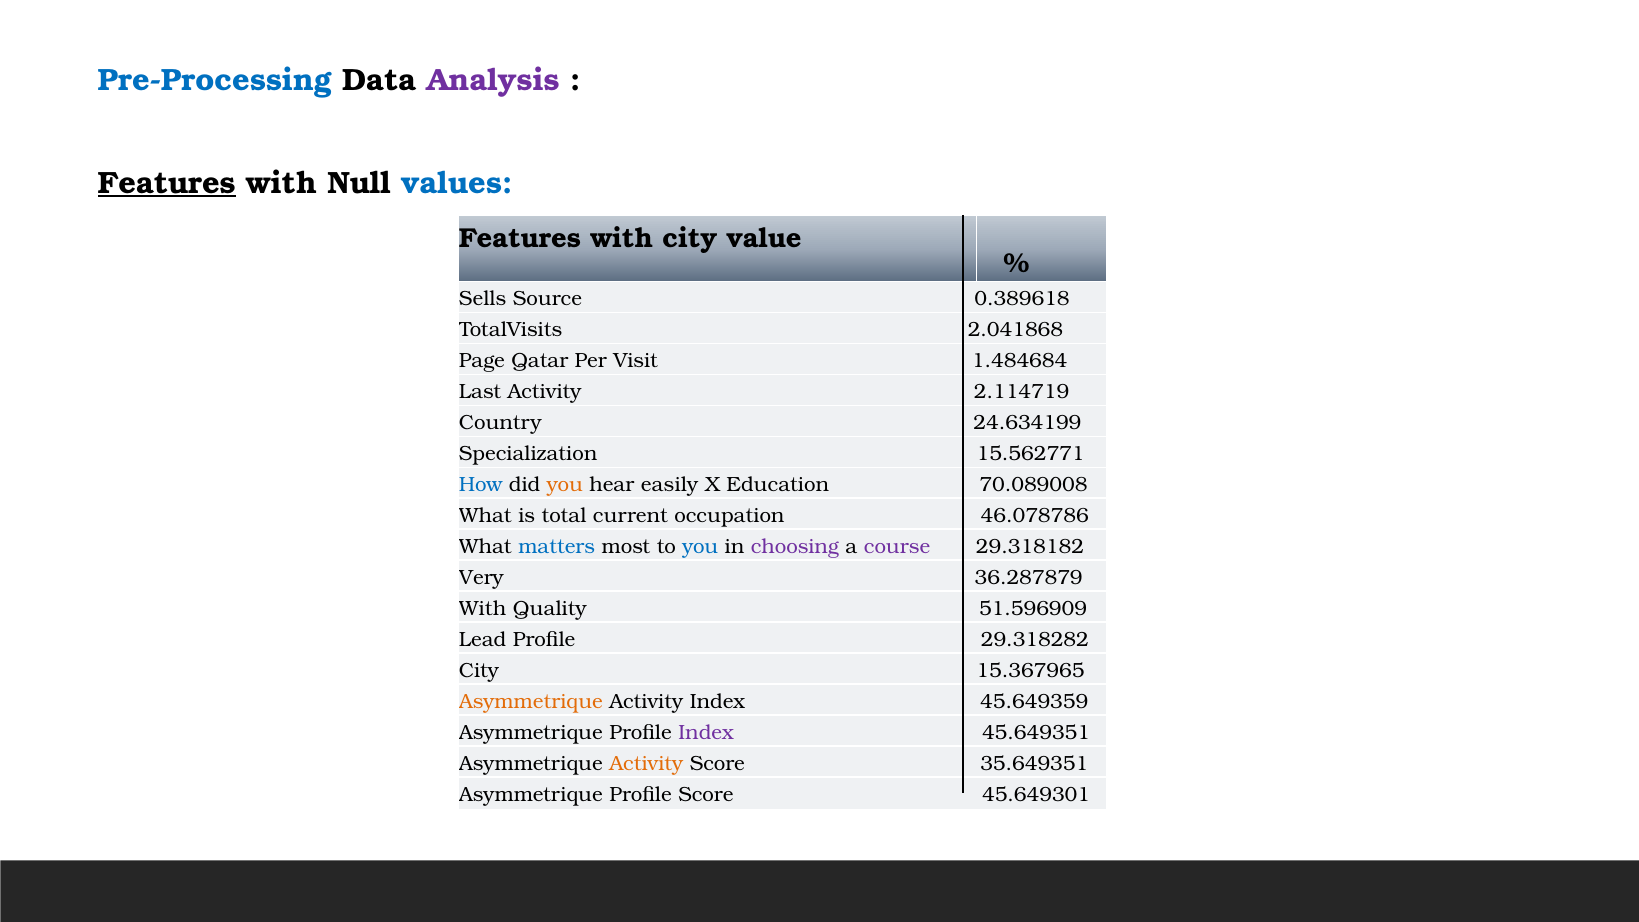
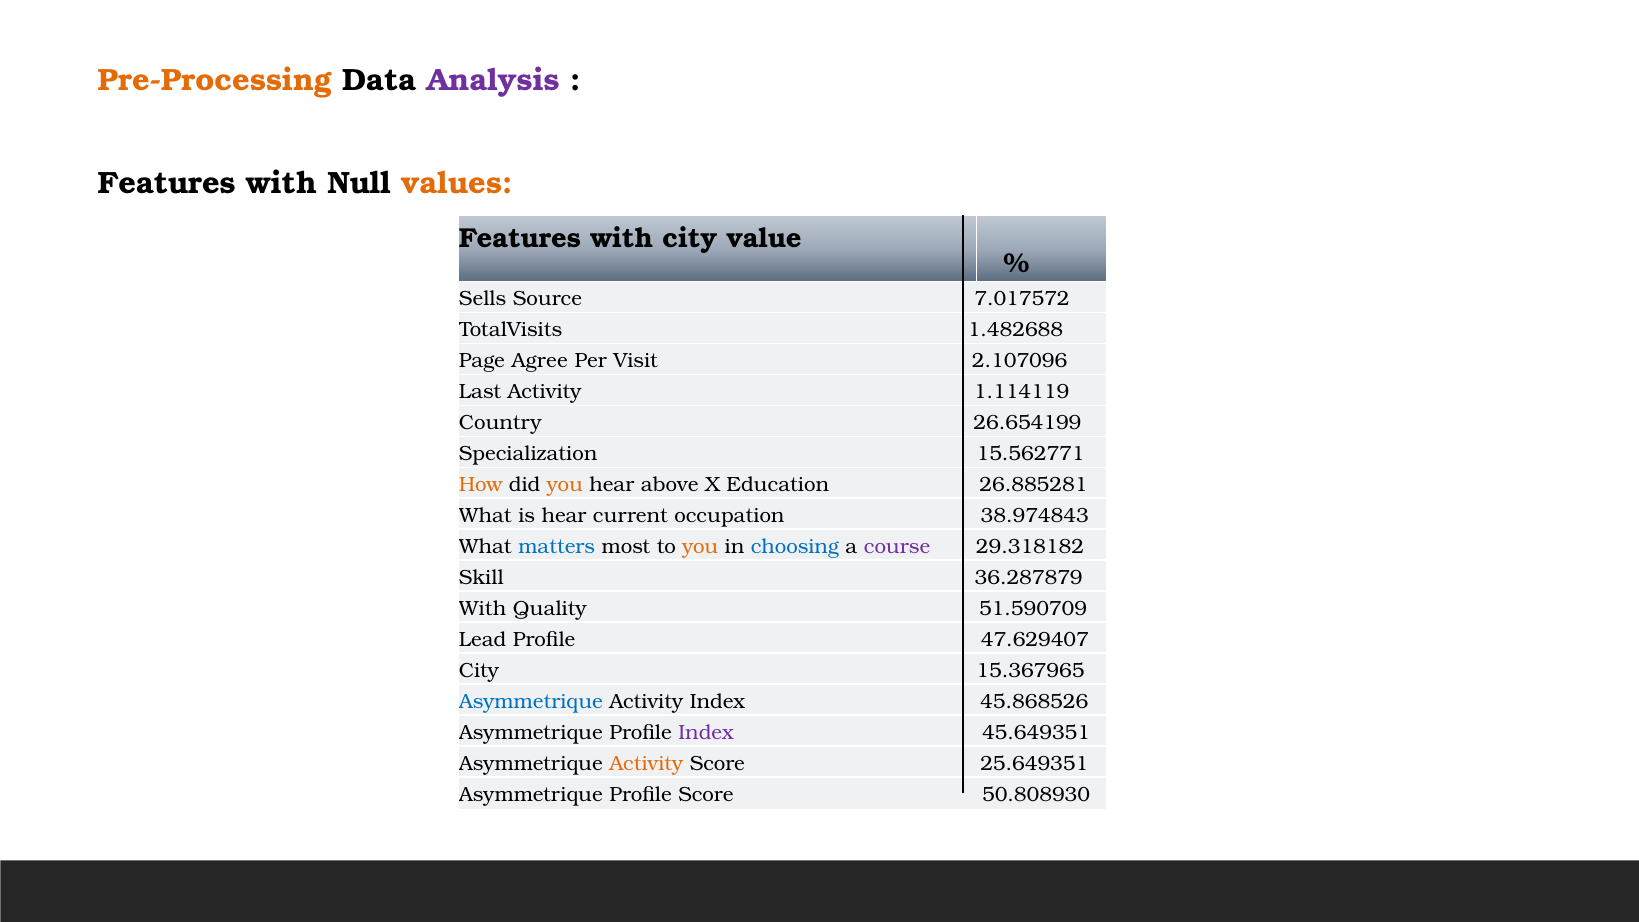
Pre-Processing colour: blue -> orange (215, 80)
Features underline: present -> none (167, 183)
values colour: blue -> orange (457, 183)
0.389618: 0.389618 -> 7.017572 (1022, 299)
2.041868: 2.041868 -> 1.482688 (1015, 330)
Qatar: Qatar -> Agree (540, 361)
1.484684: 1.484684 -> 2.107096 (1020, 361)
2.114719: 2.114719 -> 1.114119 (1022, 392)
24.634199: 24.634199 -> 26.654199 (1027, 423)
How colour: blue -> orange (481, 485)
easily: easily -> above (670, 485)
70.089008: 70.089008 -> 26.885281 (1033, 485)
is total: total -> hear (564, 516)
46.078786: 46.078786 -> 38.974843 (1035, 516)
you colour: blue -> orange (700, 547)
choosing colour: purple -> blue (795, 547)
Very: Very -> Skill (481, 578)
51.596909: 51.596909 -> 51.590709 (1033, 609)
29.318282: 29.318282 -> 47.629407 (1035, 640)
Asymmetrique colour: orange -> blue (531, 701)
45.649359: 45.649359 -> 45.868526 (1034, 701)
35.649351: 35.649351 -> 25.649351 (1034, 763)
45.649301: 45.649301 -> 50.808930 (1036, 795)
